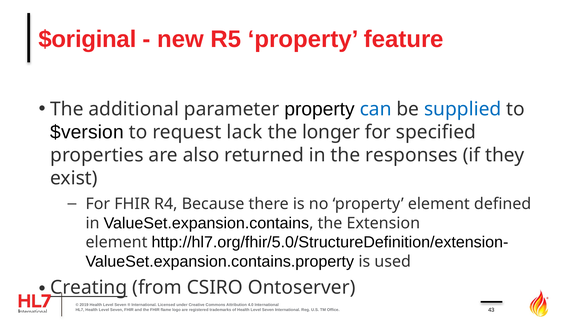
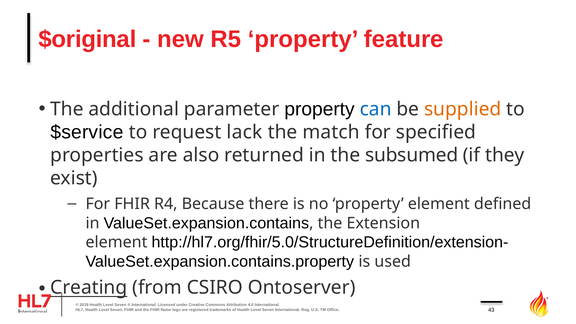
supplied colour: blue -> orange (463, 109)
$version: $version -> $service (87, 132)
longer: longer -> match (331, 132)
responses: responses -> subsumed (412, 155)
